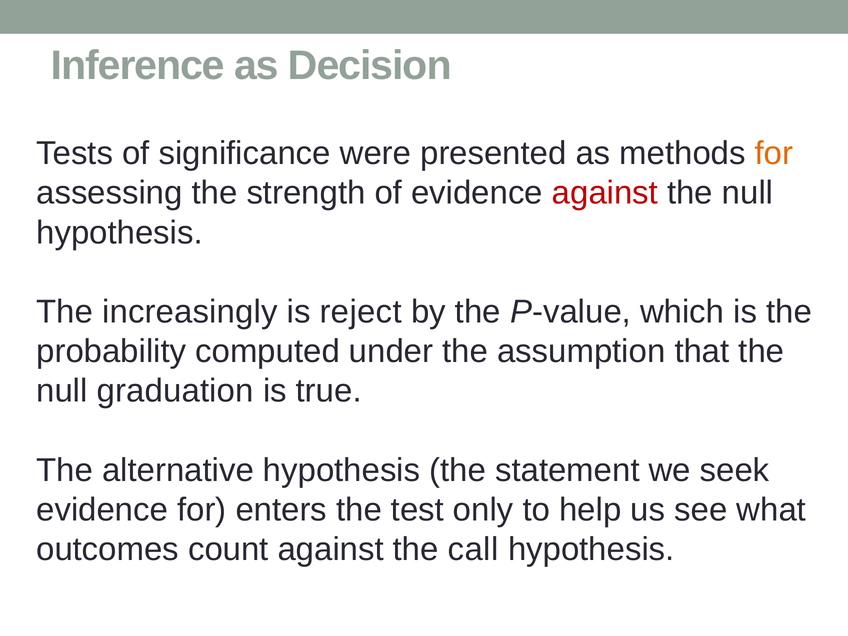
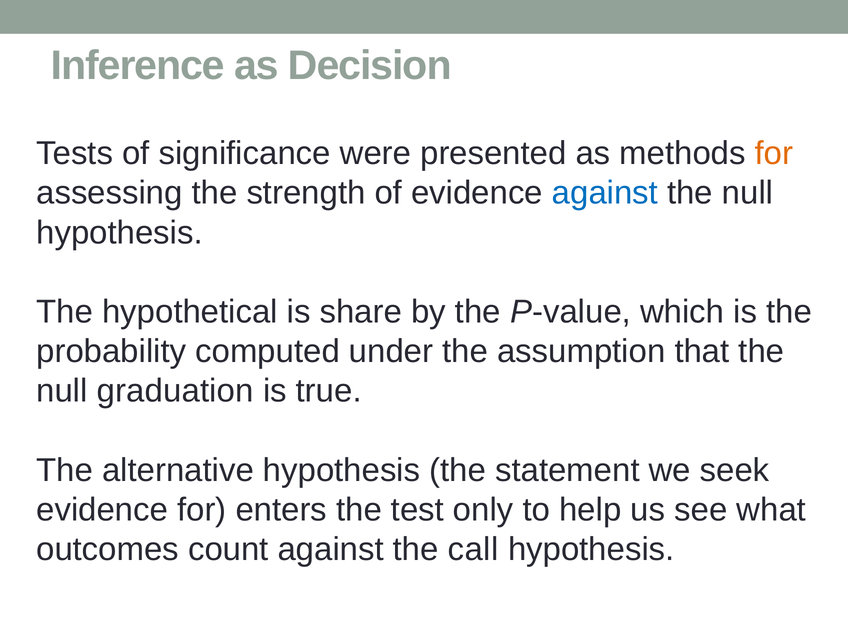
against colour: red -> blue (605, 193)
increasingly: increasingly -> hypothetical (190, 312)
reject: reject -> share (361, 312)
